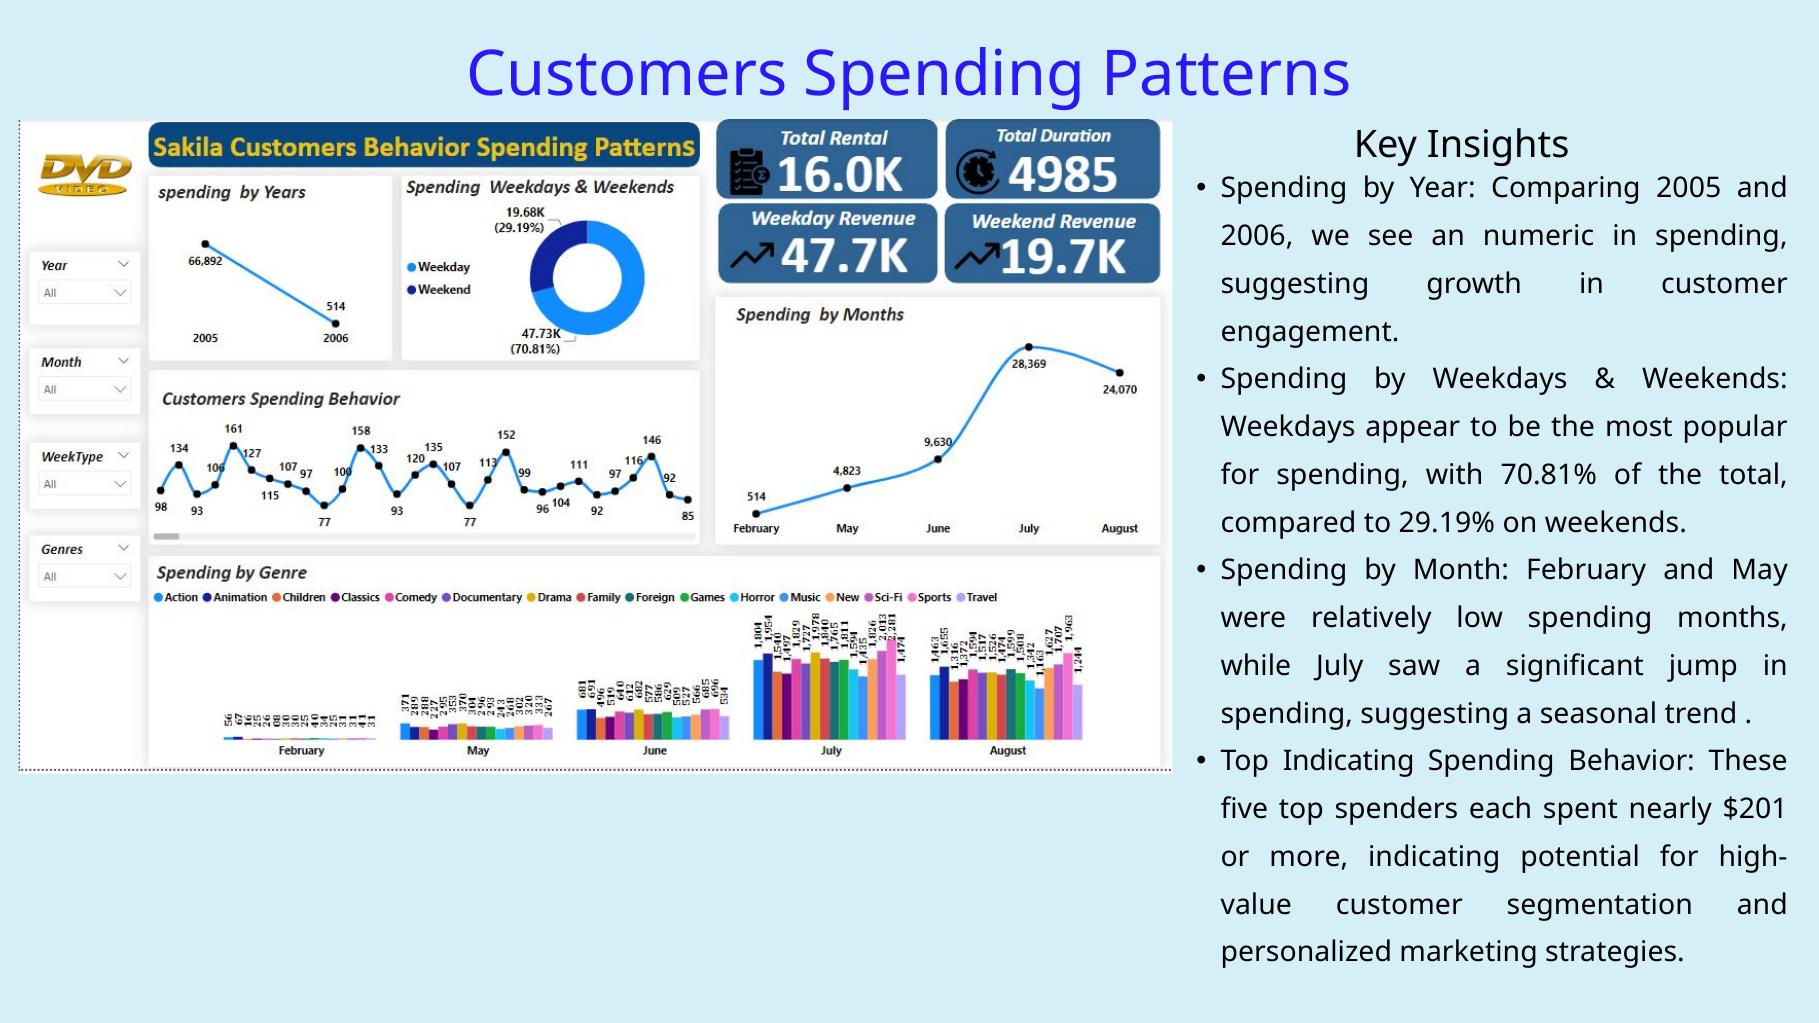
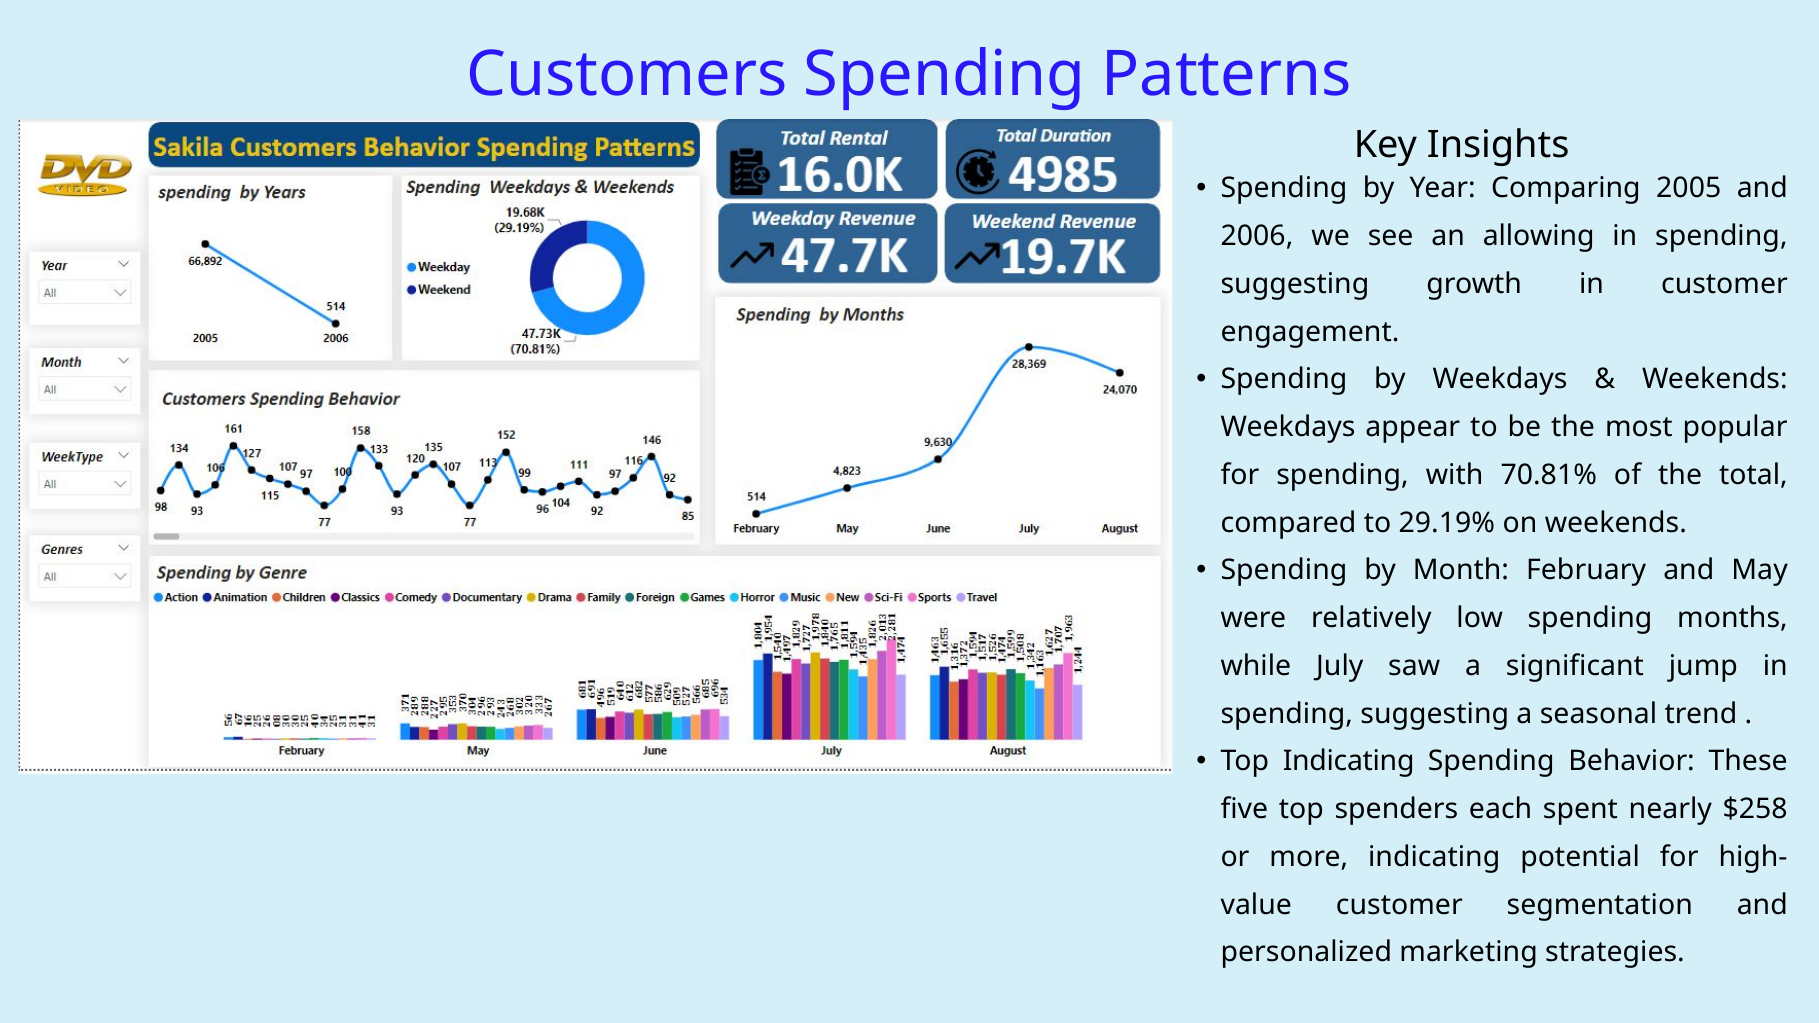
numeric: numeric -> allowing (1539, 236)
$201: $201 -> $258 (1755, 809)
